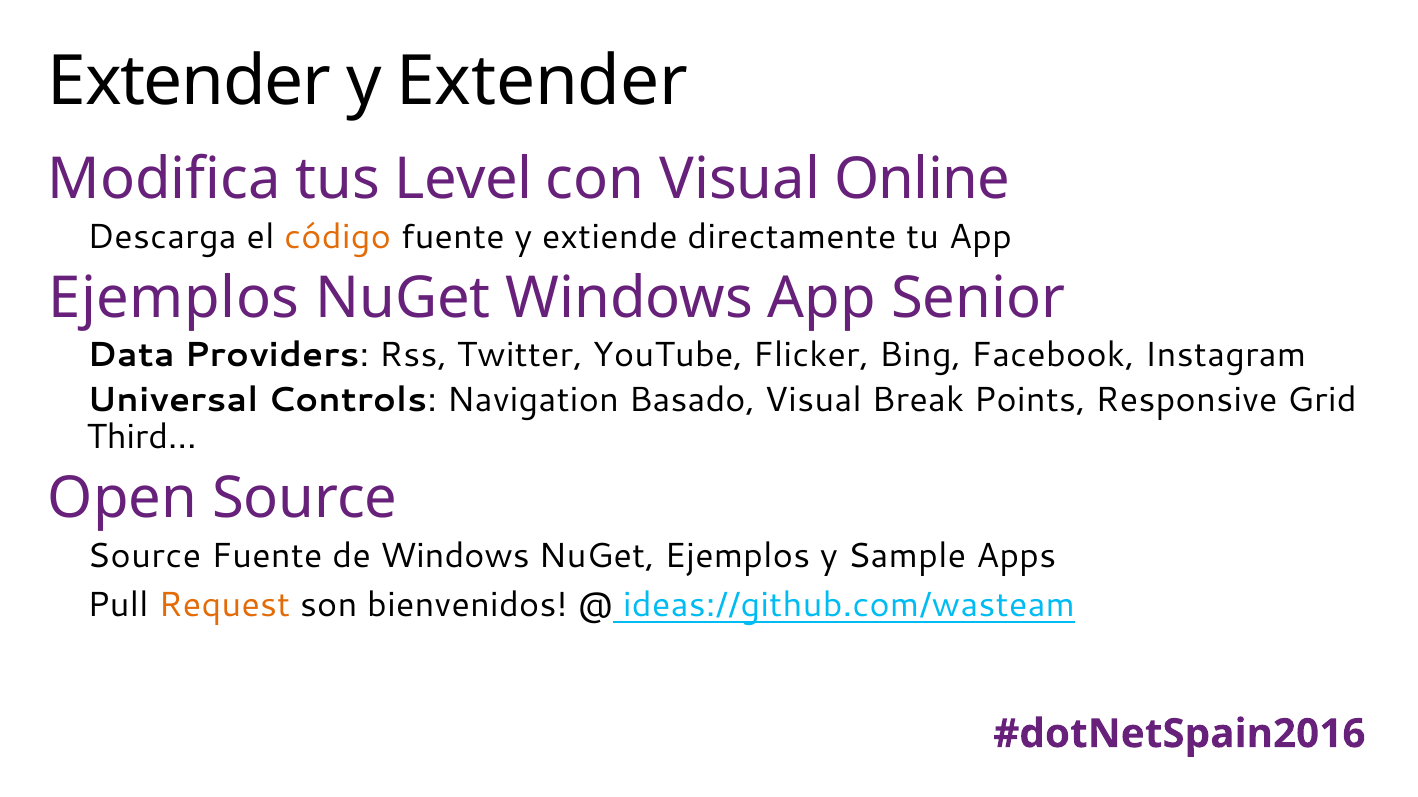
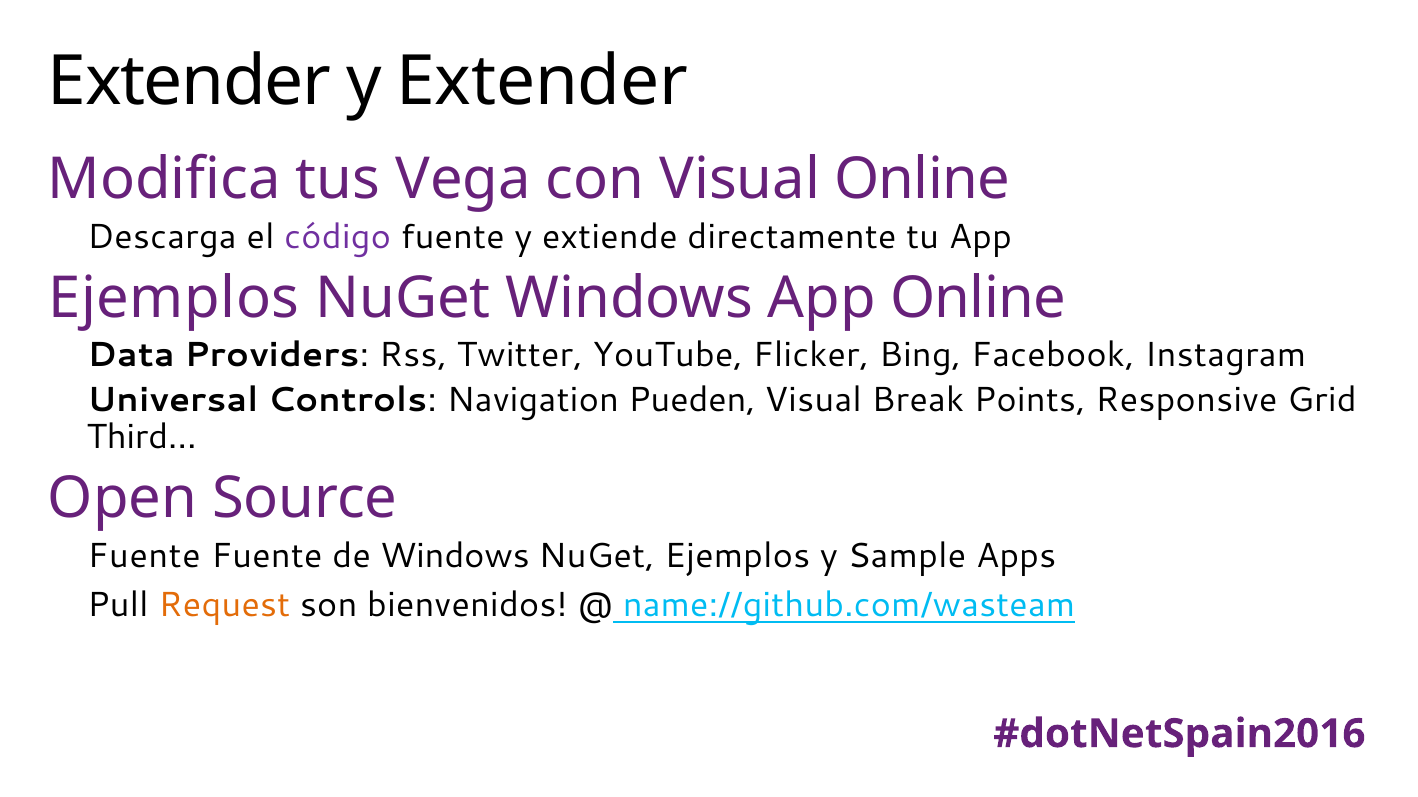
Level: Level -> Vega (463, 180)
código colour: orange -> purple (338, 237)
App Senior: Senior -> Online (978, 298)
Basado: Basado -> Pueden (692, 400)
Source: Source -> Fuente (144, 556)
ideas://github.com/wasteam: ideas://github.com/wasteam -> name://github.com/wasteam (849, 605)
